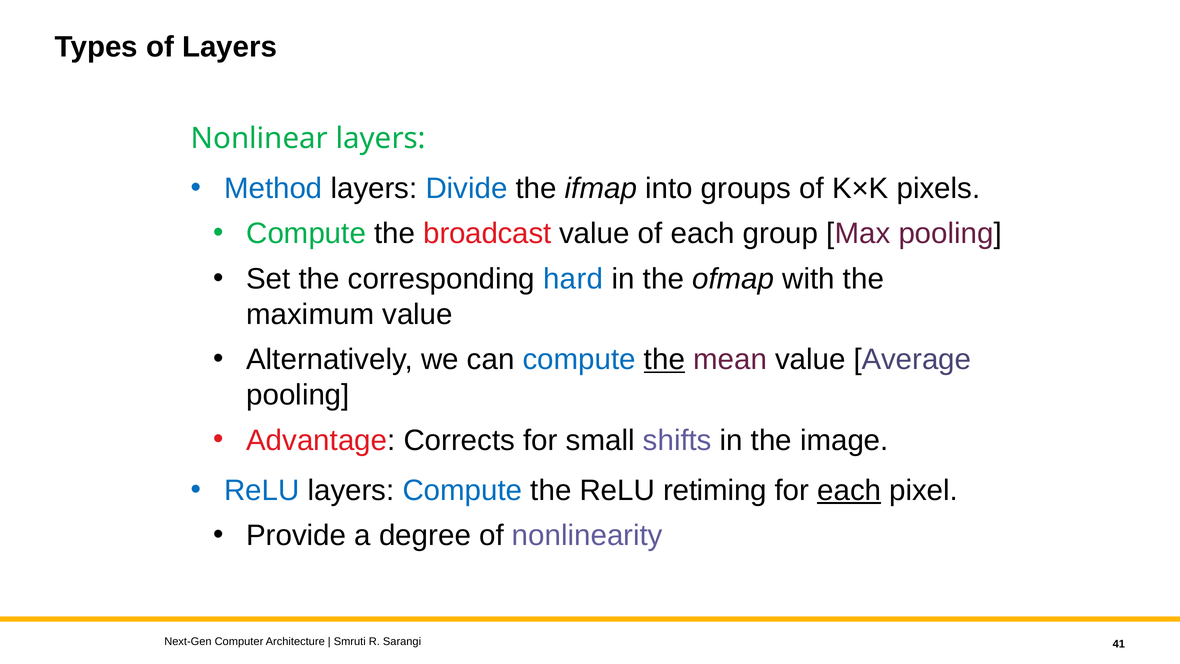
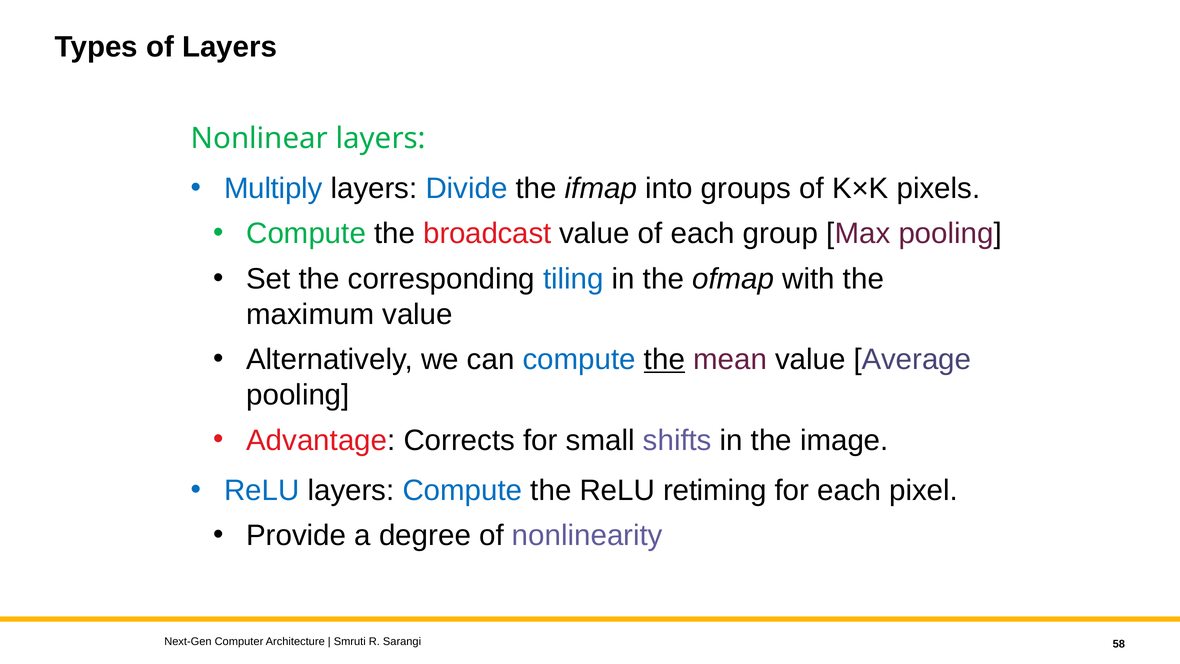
Method: Method -> Multiply (273, 188)
hard: hard -> tiling (573, 279)
each underline: present -> none (849, 490)
41: 41 -> 58 (1119, 644)
